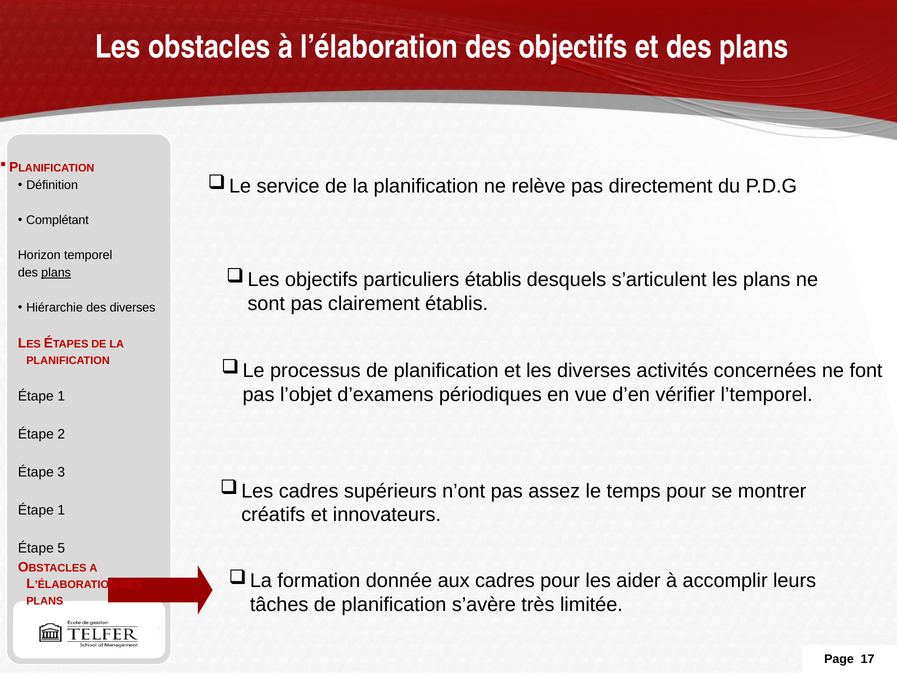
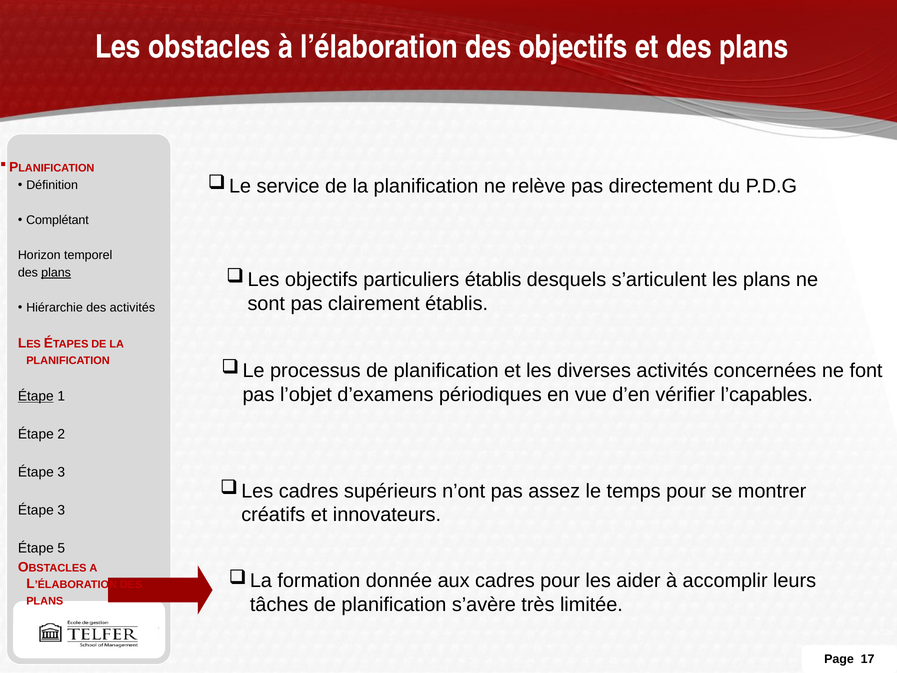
des diverses: diverses -> activités (132, 308)
l’temporel: l’temporel -> l’capables (767, 394)
Étape underline: none -> present (36, 396)
1: 1 -> 3 (61, 510)
